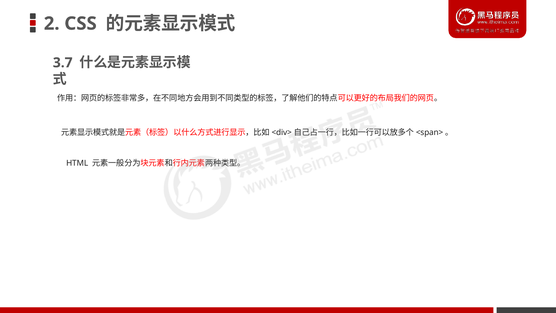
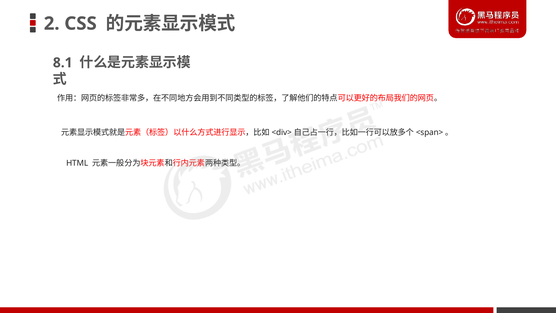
3.7: 3.7 -> 8.1 (63, 63)
